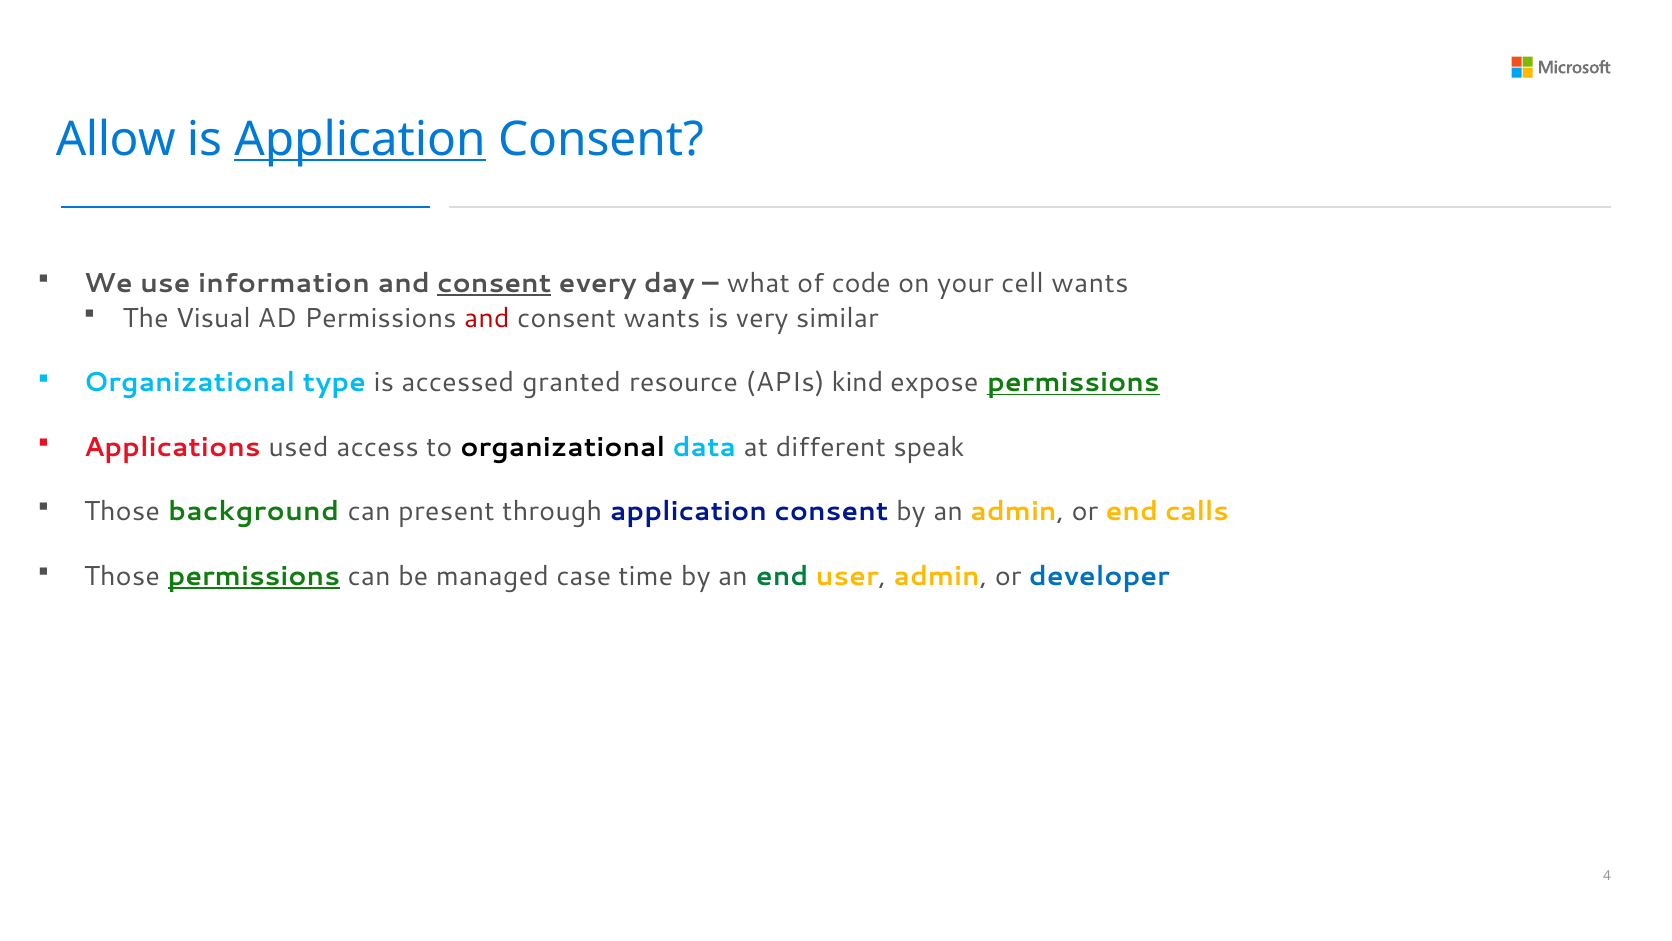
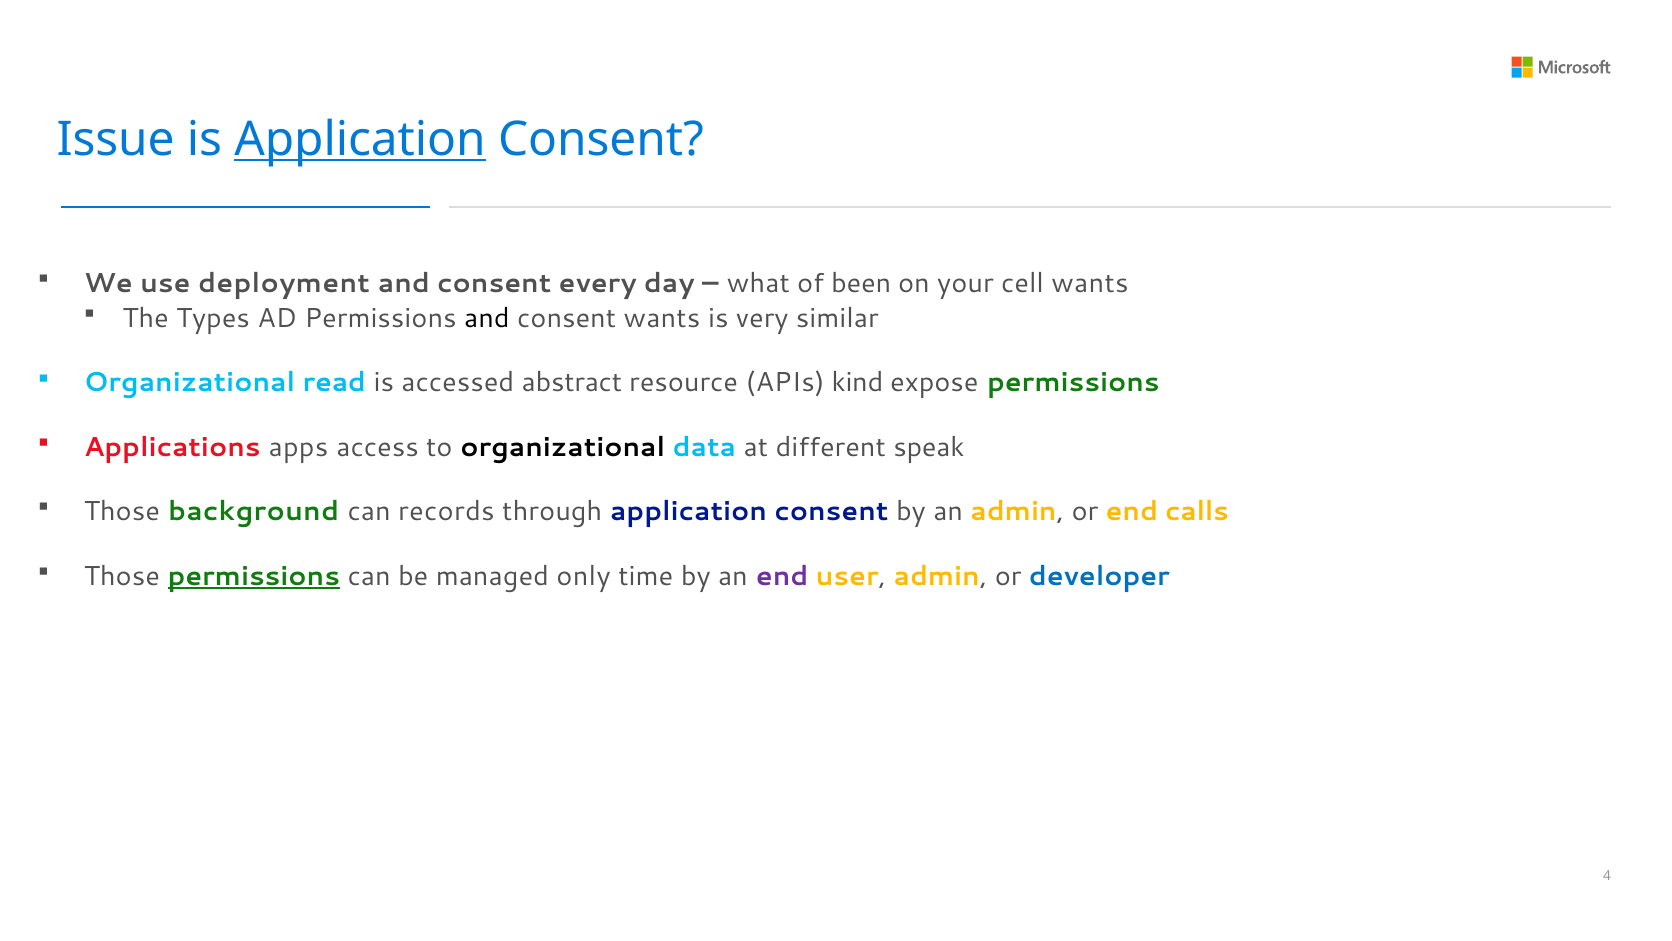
Allow: Allow -> Issue (116, 139)
information: information -> deployment (284, 283)
consent underline: present -> none (494, 283)
code: code -> been (861, 283)
Visual: Visual -> Types (213, 318)
and colour: red -> black (487, 318)
type: type -> read (334, 382)
granted: granted -> abstract (572, 382)
permissions underline: present -> none (1073, 382)
used: used -> apps (298, 447)
present: present -> records (446, 511)
case: case -> only (584, 576)
end colour: green -> purple (782, 576)
